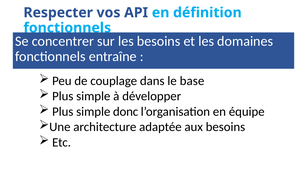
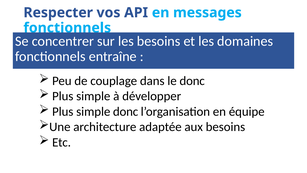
définition: définition -> messages (207, 13)
le base: base -> donc (192, 81)
